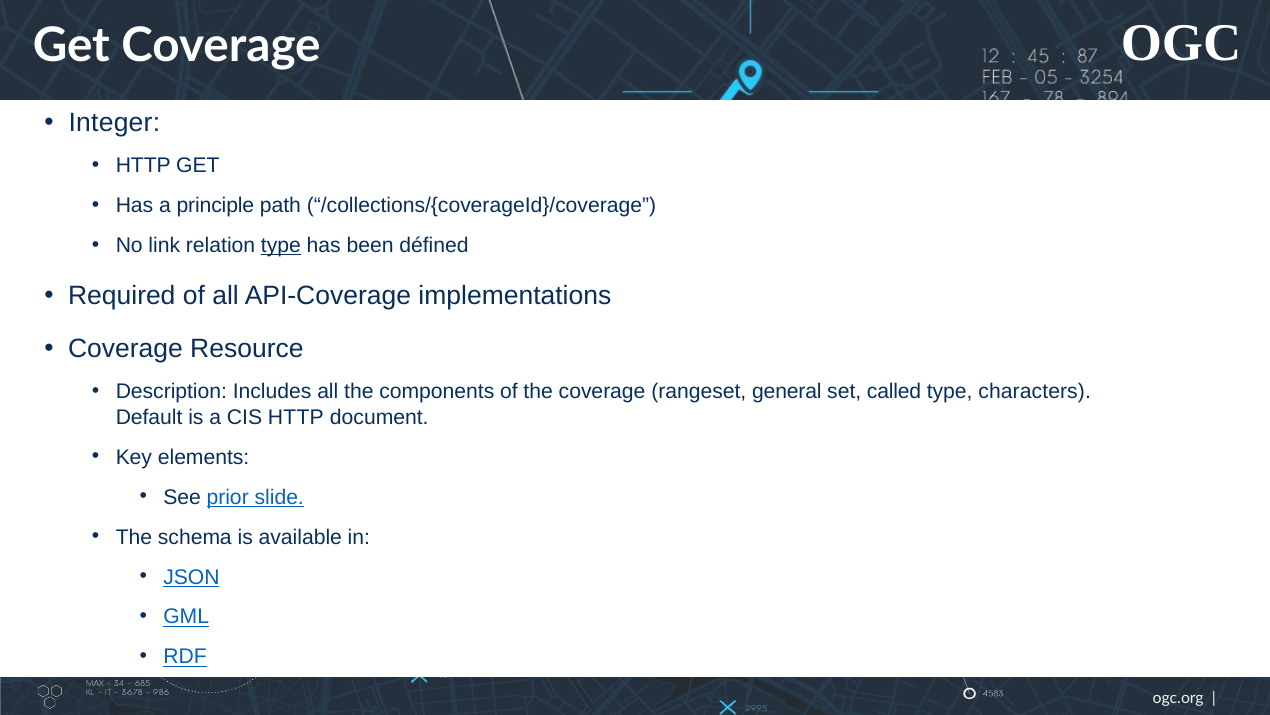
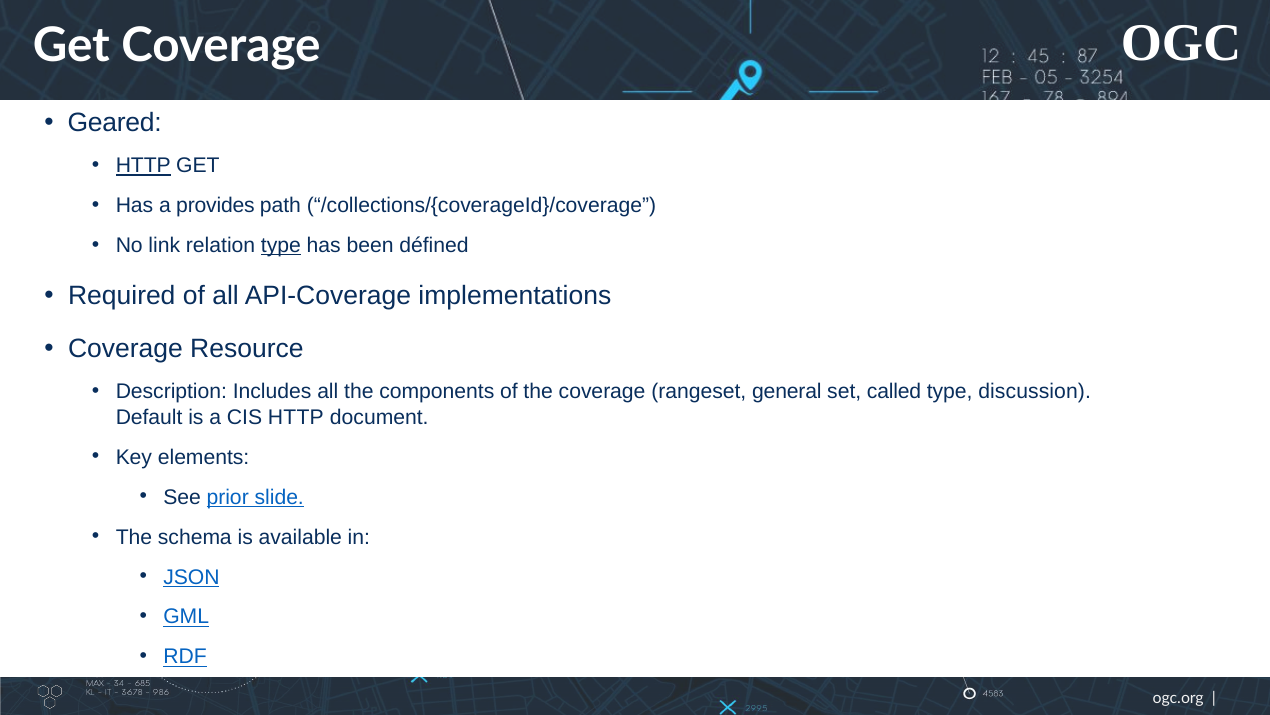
Integer: Integer -> Geared (115, 123)
HTTP underline: none -> present (143, 166)
principle: principle -> provides (215, 206)
characters: characters -> discussion (1035, 391)
